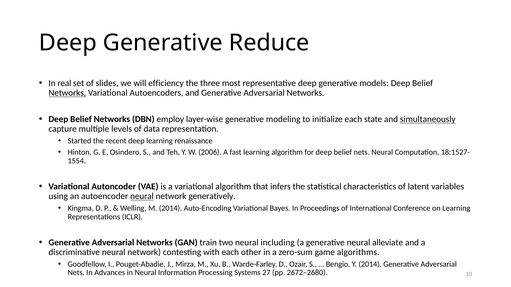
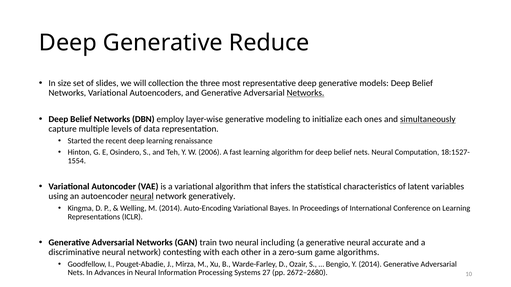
real: real -> size (64, 83)
efficiency: efficiency -> collection (166, 83)
Networks underline: present -> none (67, 93)
Networks underline: none -> present (306, 93)
state: state -> ones (373, 119)
alleviate: alleviate -> accurate (388, 243)
